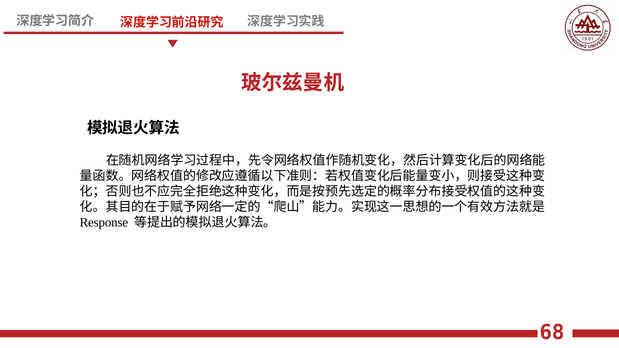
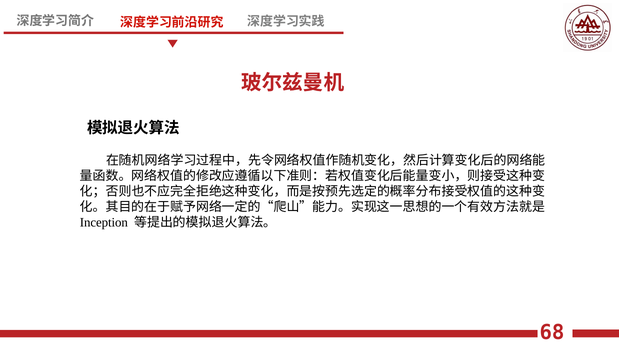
Response: Response -> Inception (104, 222)
